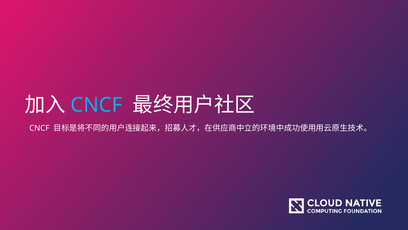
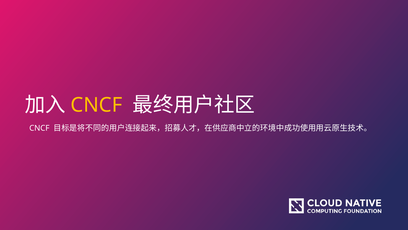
CNCF colour: light blue -> yellow (97, 105)
